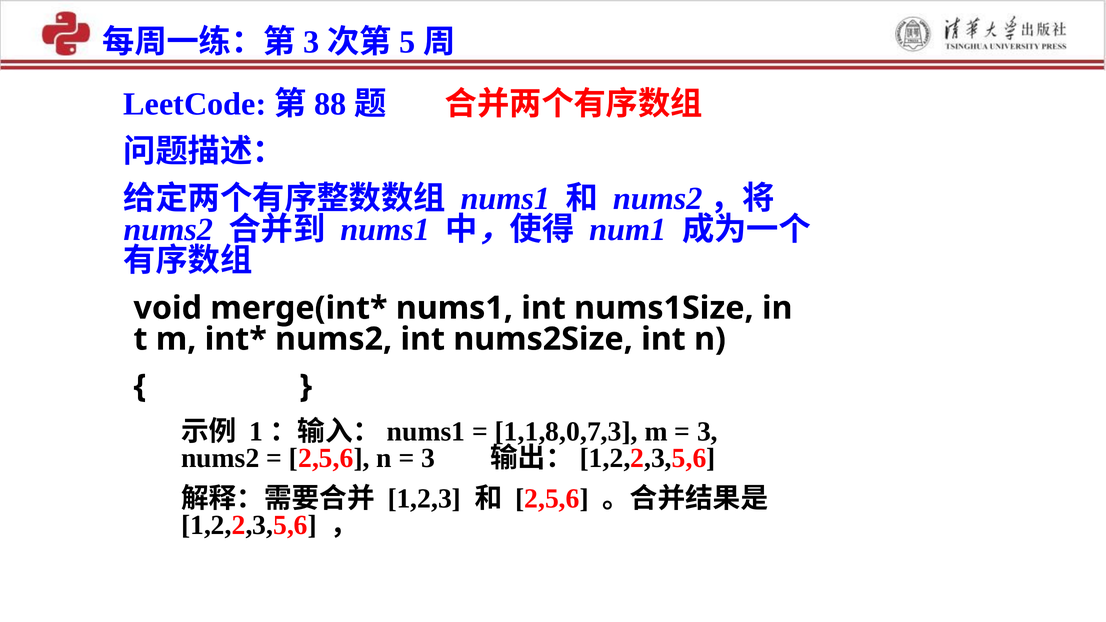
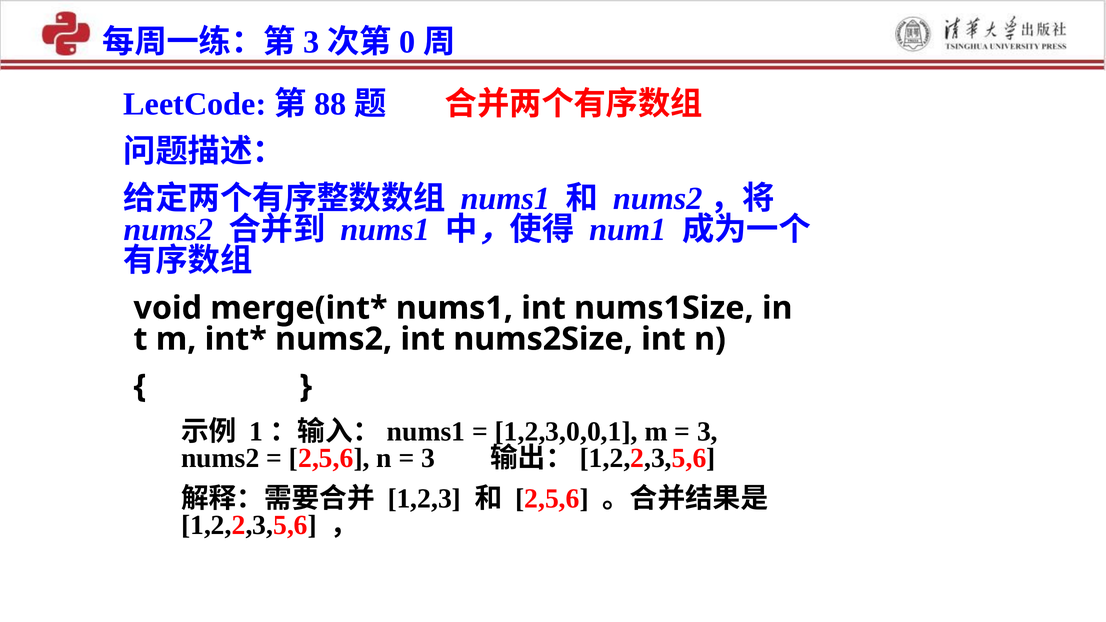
5: 5 -> 0 (407, 42)
1,1,8,0,7,3: 1,1,8,0,7,3 -> 1,2,3,0,0,1 (566, 432)
